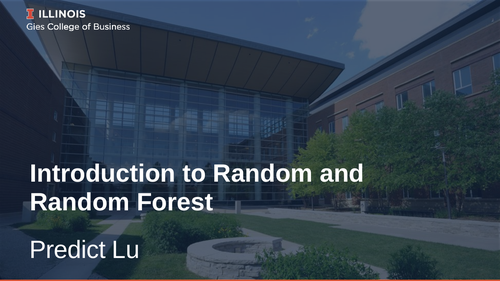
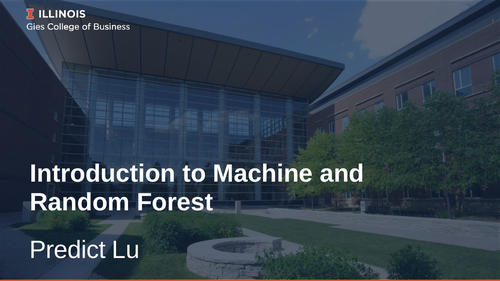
to Random: Random -> Machine (263, 174)
